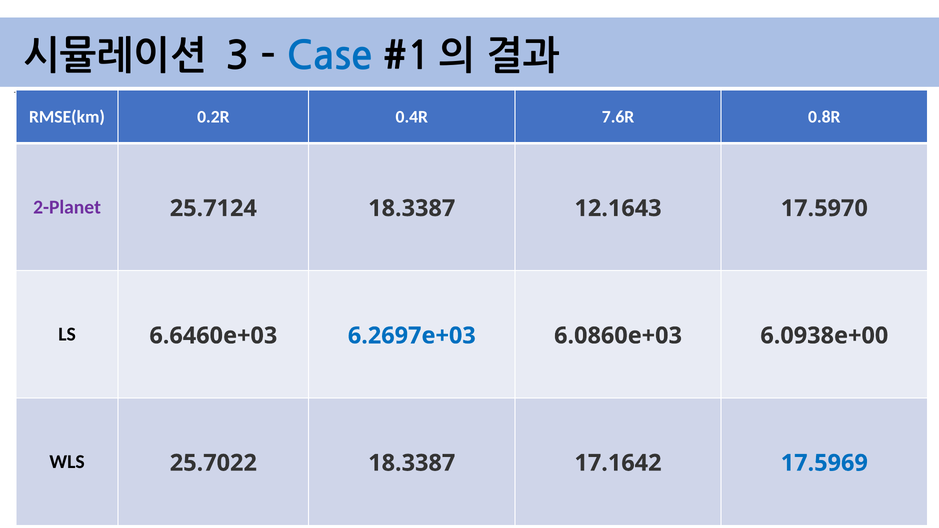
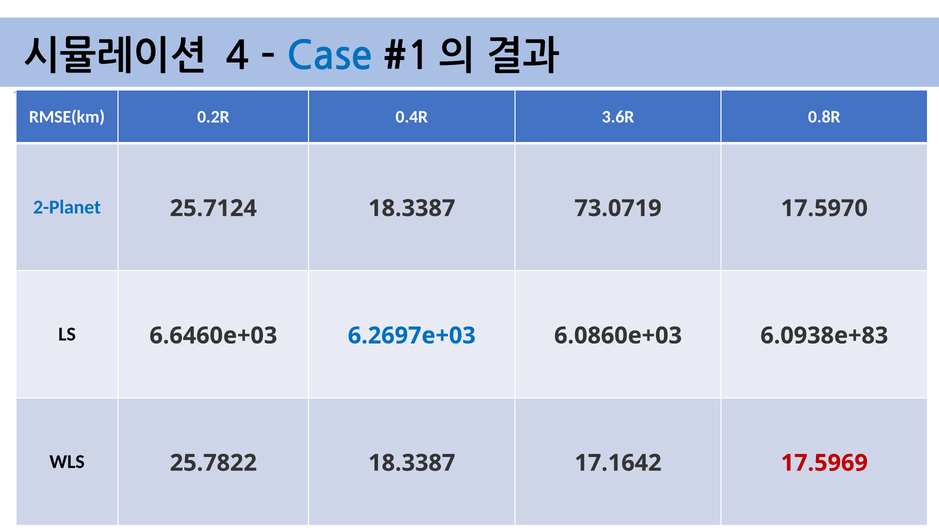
3: 3 -> 4 (237, 56)
7.6R: 7.6R -> 3.6R (618, 117)
2-Planet colour: purple -> blue (67, 207)
12.1643: 12.1643 -> 73.0719 (618, 208)
6.0938e+00: 6.0938e+00 -> 6.0938e+83 (824, 336)
25.7022: 25.7022 -> 25.7822 (213, 463)
17.5969 colour: blue -> red (824, 463)
